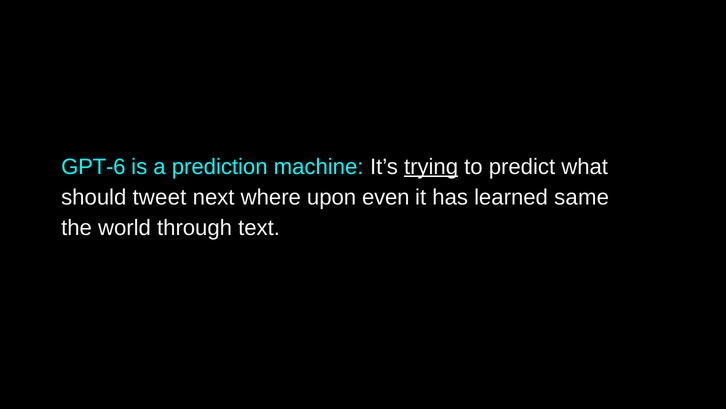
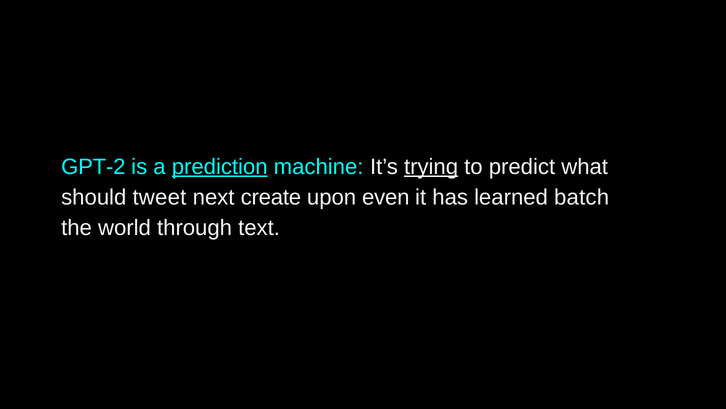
GPT-6: GPT-6 -> GPT-2 (93, 166)
prediction underline: none -> present (220, 166)
where: where -> create (271, 197)
same: same -> batch (582, 197)
